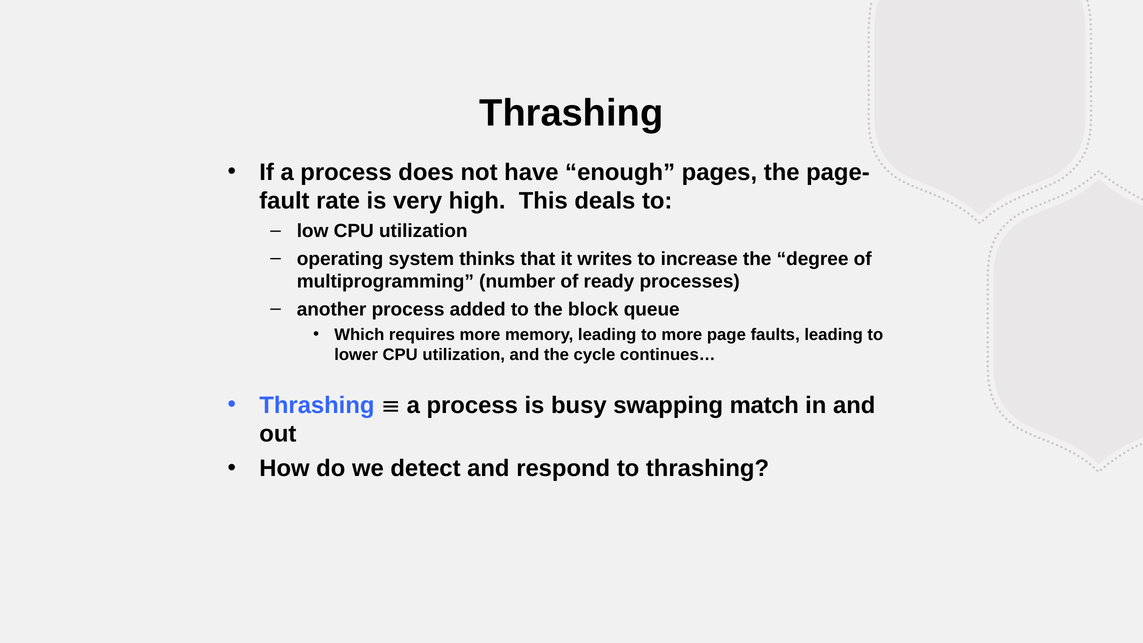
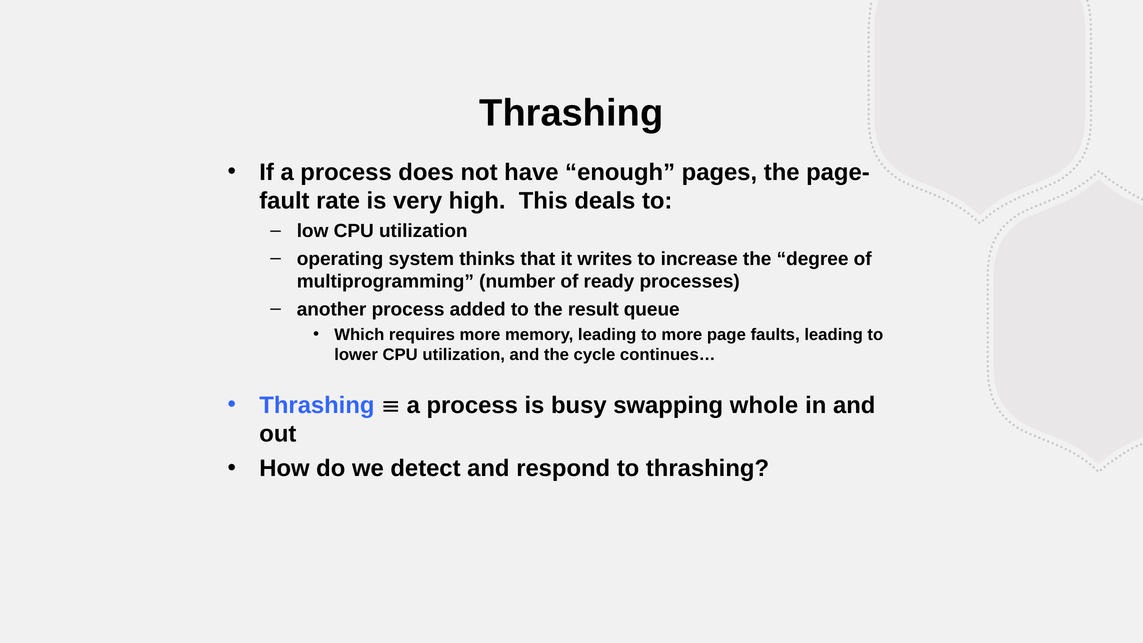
block: block -> result (593, 309)
match: match -> whole (764, 405)
